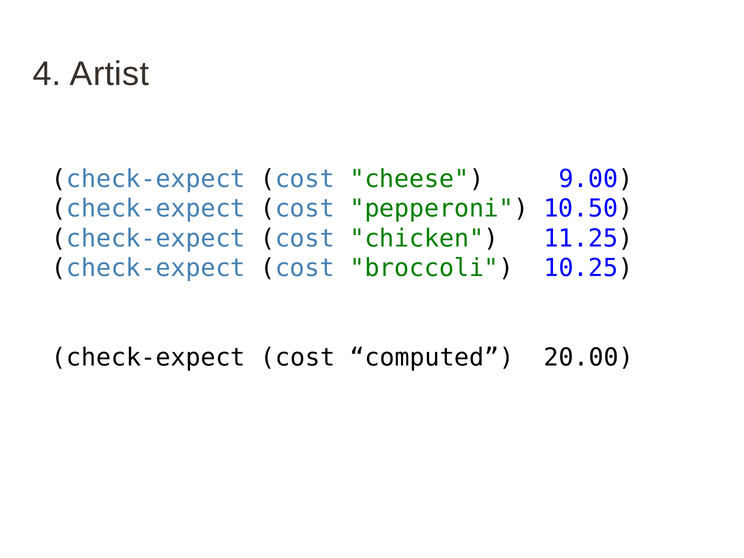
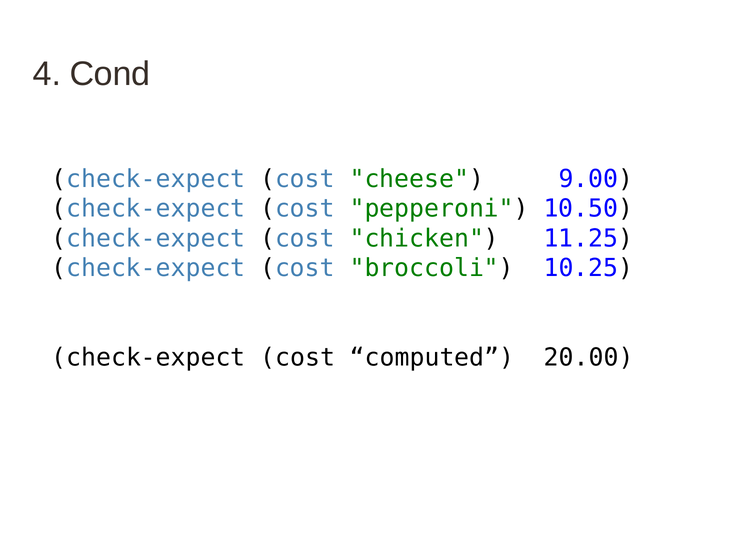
Artist: Artist -> Cond (110, 74)
